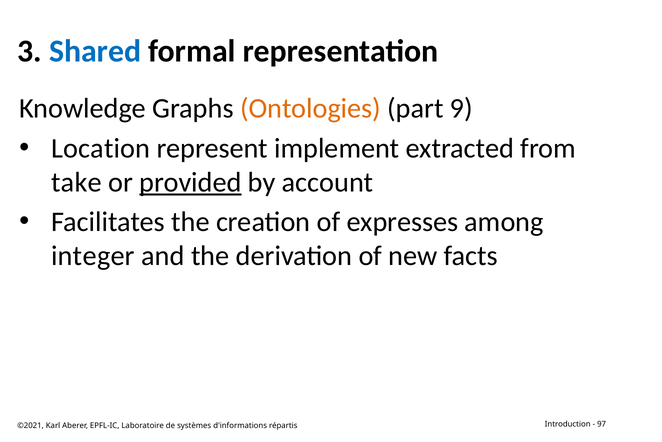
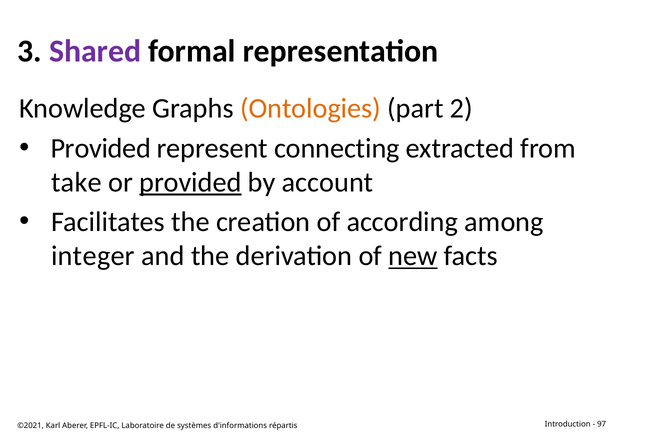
Shared colour: blue -> purple (95, 51)
9: 9 -> 2 (461, 108)
Location: Location -> Provided (101, 148)
implement: implement -> connecting (337, 148)
expresses: expresses -> according (402, 222)
new underline: none -> present (413, 256)
